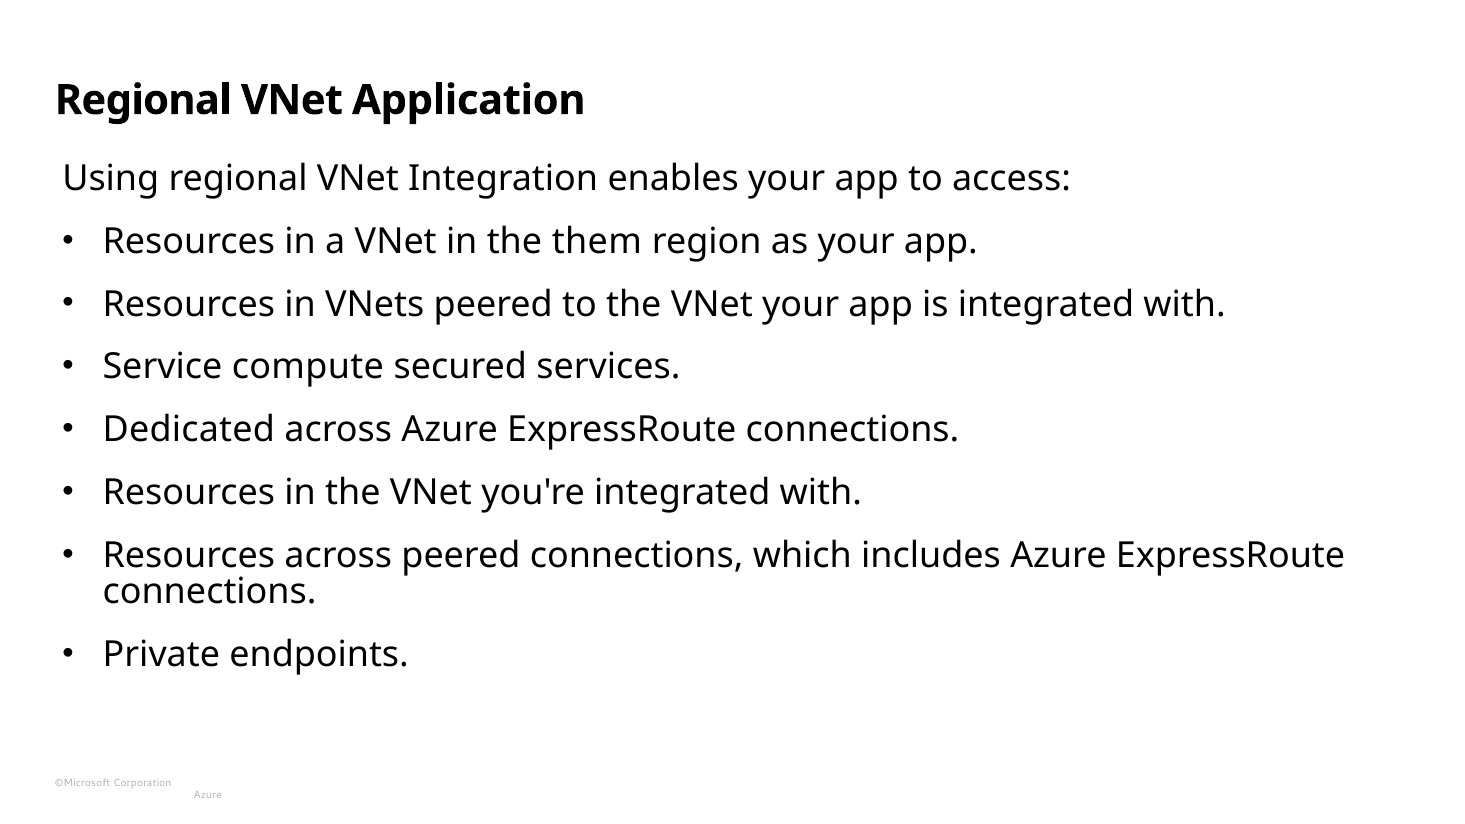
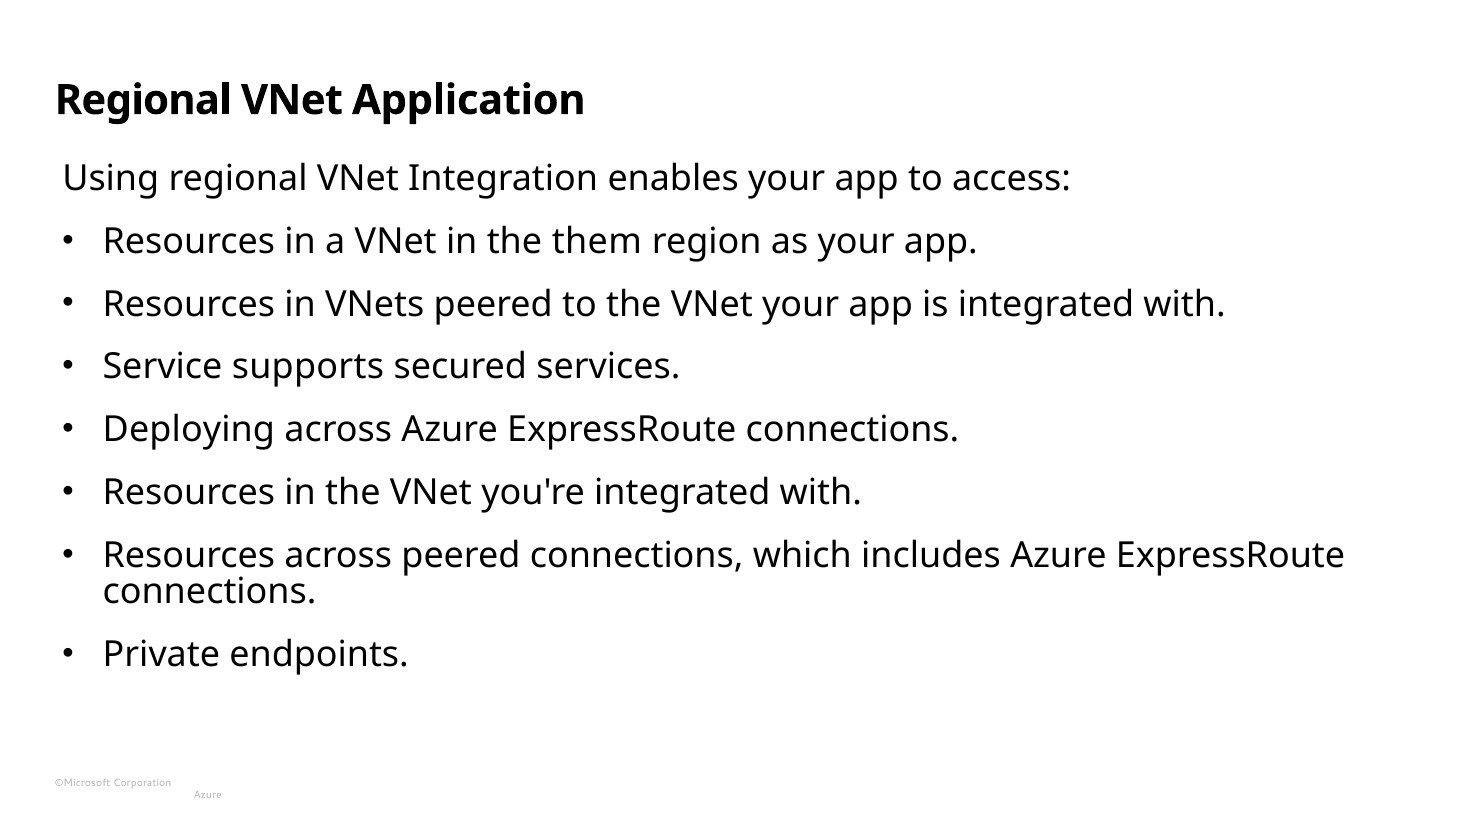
compute: compute -> supports (308, 367)
Dedicated: Dedicated -> Deploying (189, 430)
